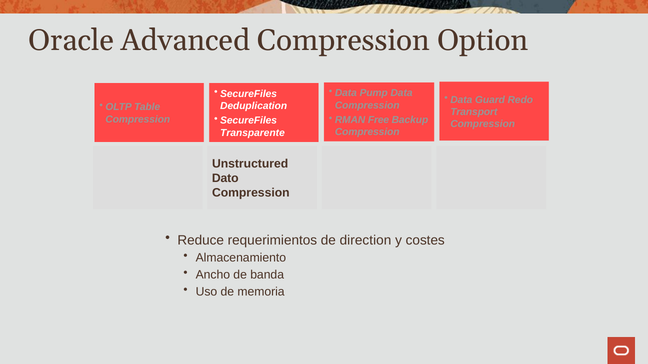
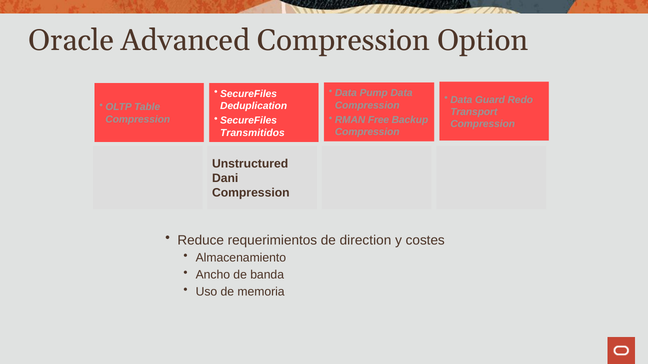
Transparente: Transparente -> Transmitidos (252, 133)
Dato: Dato -> Dani (225, 179)
